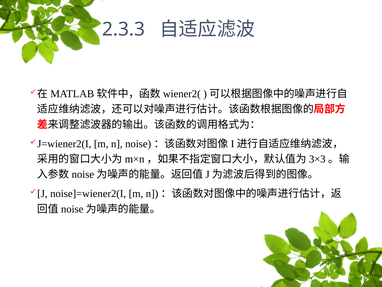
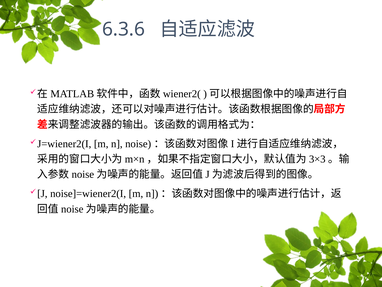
2.3.3: 2.3.3 -> 6.3.6 (124, 29)
